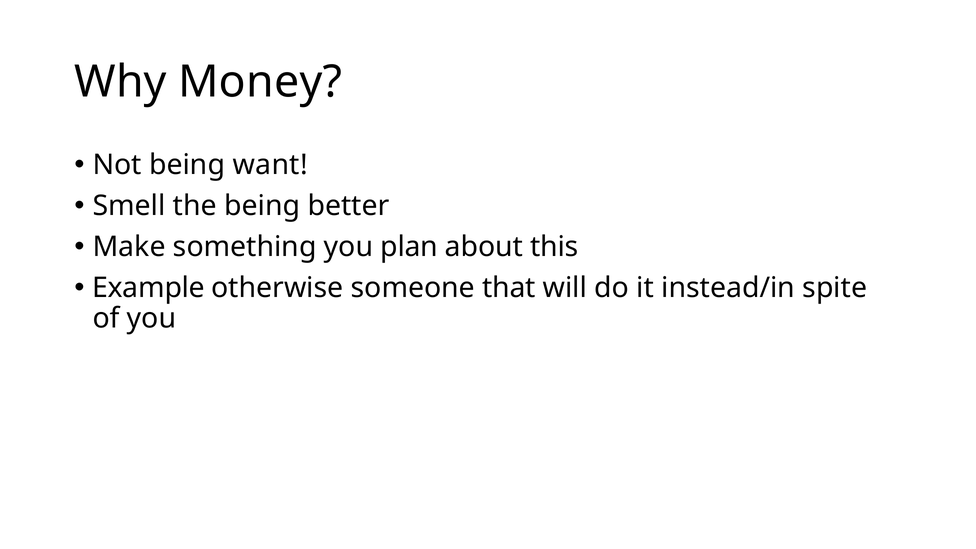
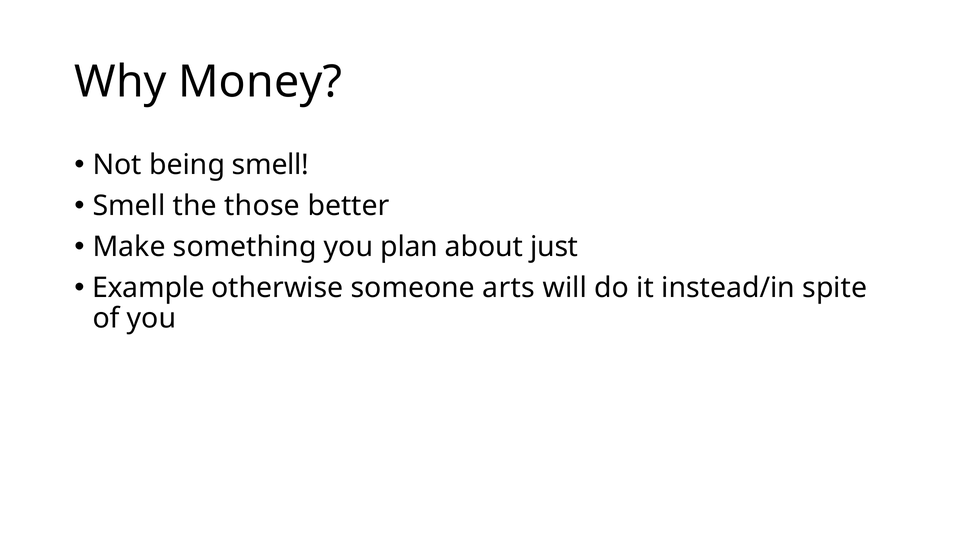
being want: want -> smell (270, 165)
the being: being -> those (262, 206)
this: this -> just (554, 247)
that: that -> arts (509, 288)
